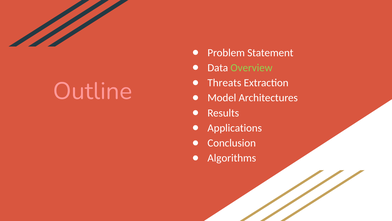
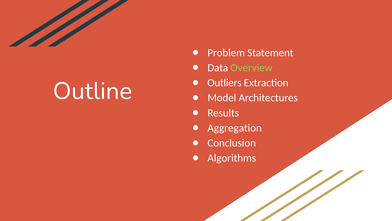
Threats: Threats -> Outliers (224, 83)
Outline colour: pink -> white (93, 91)
Applications: Applications -> Aggregation (235, 128)
